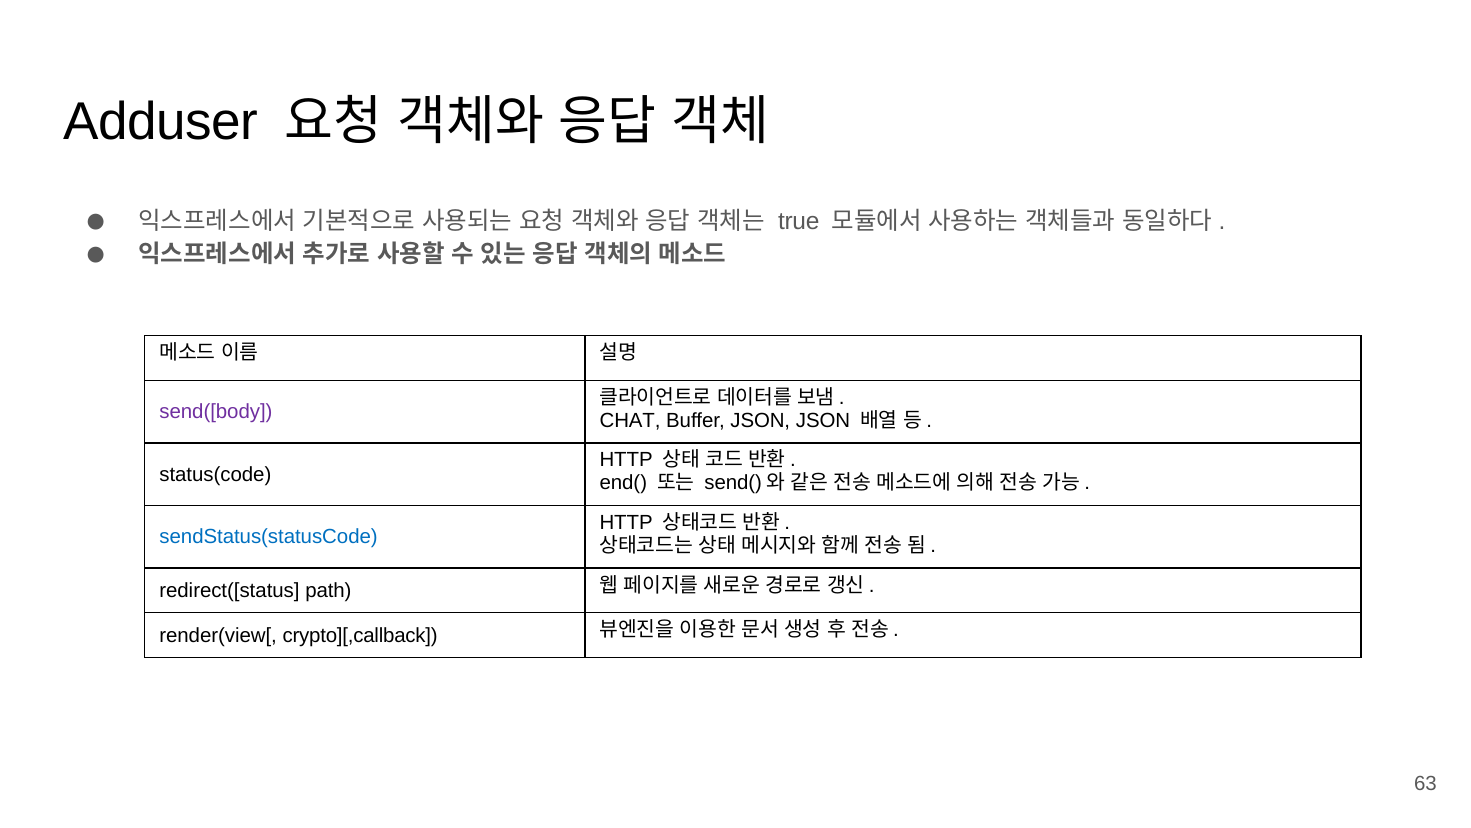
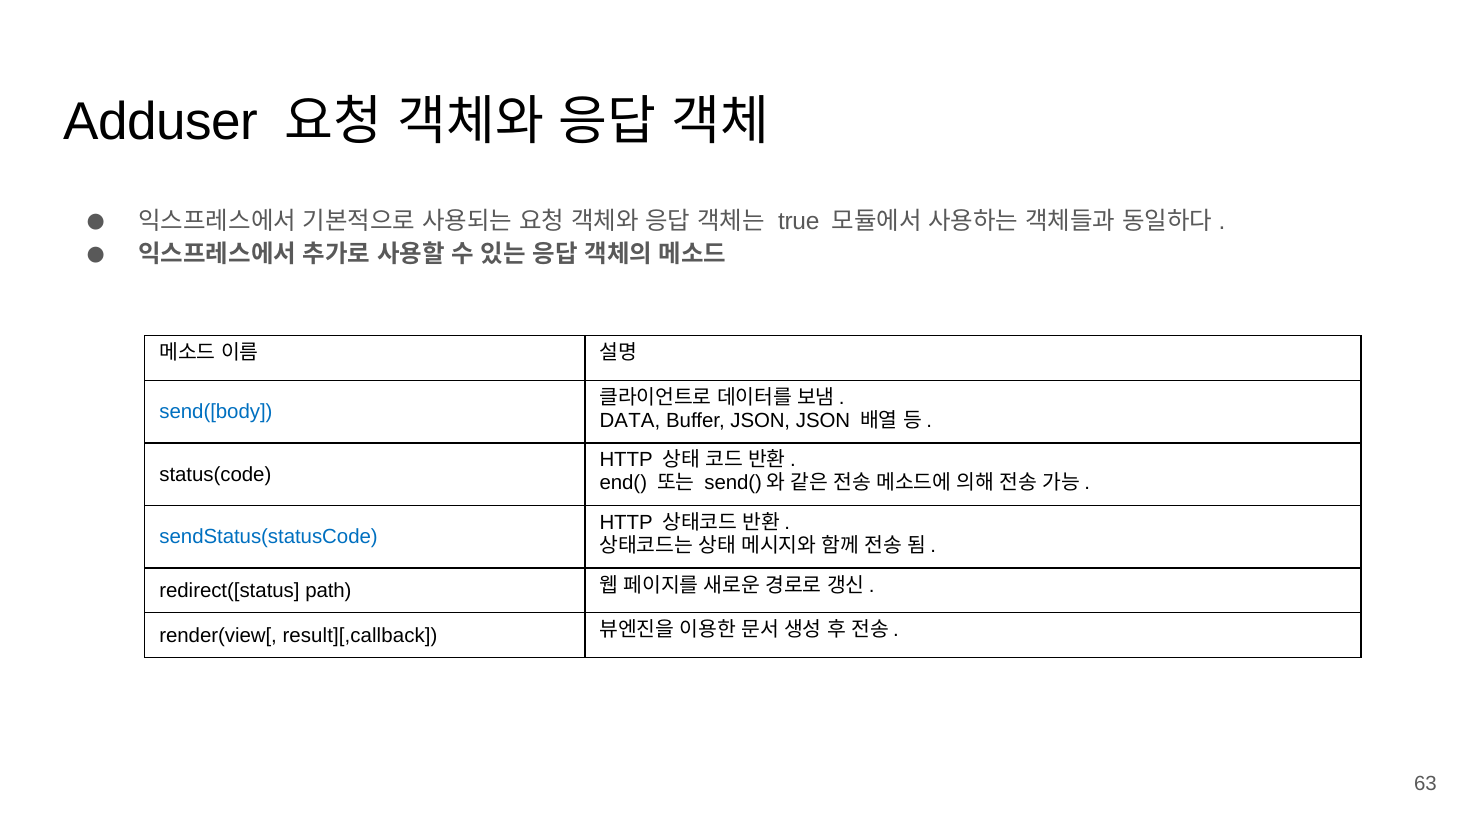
send([body colour: purple -> blue (216, 412)
CHAT: CHAT -> DATA (630, 420)
crypto][,callback: crypto][,callback -> result][,callback (360, 635)
